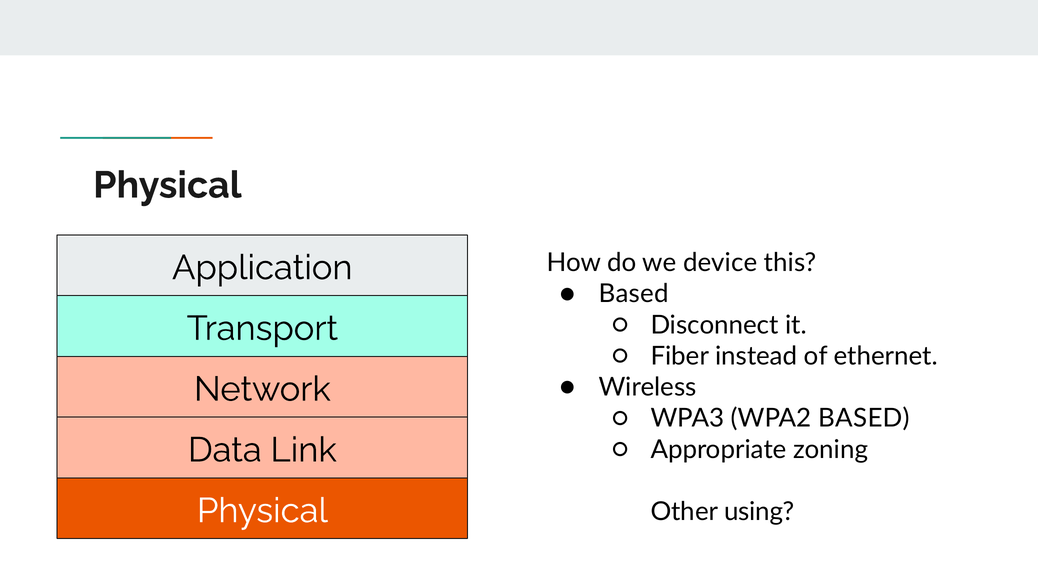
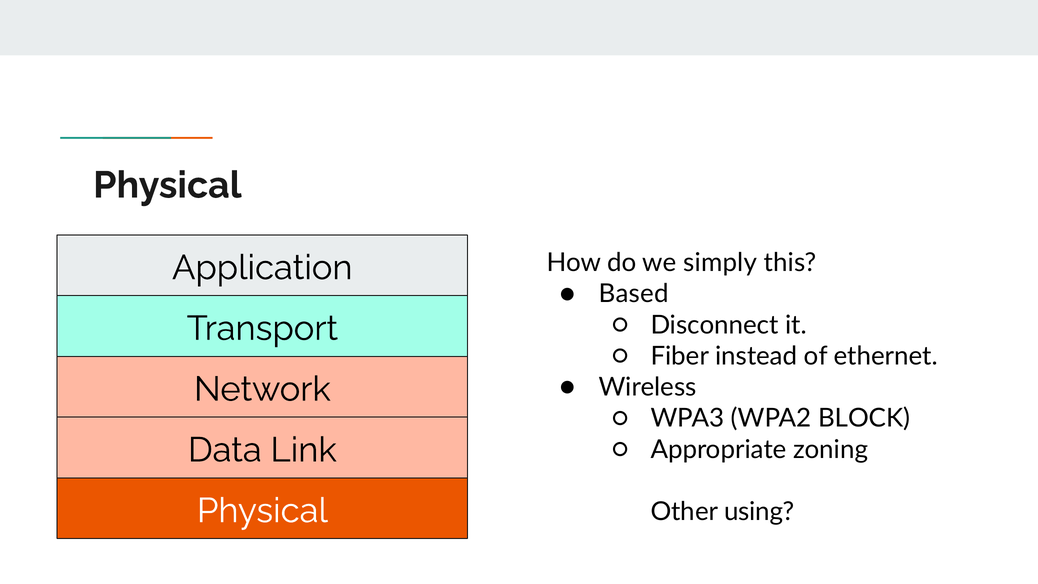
device: device -> simply (720, 263)
WPA2 BASED: BASED -> BLOCK (864, 418)
